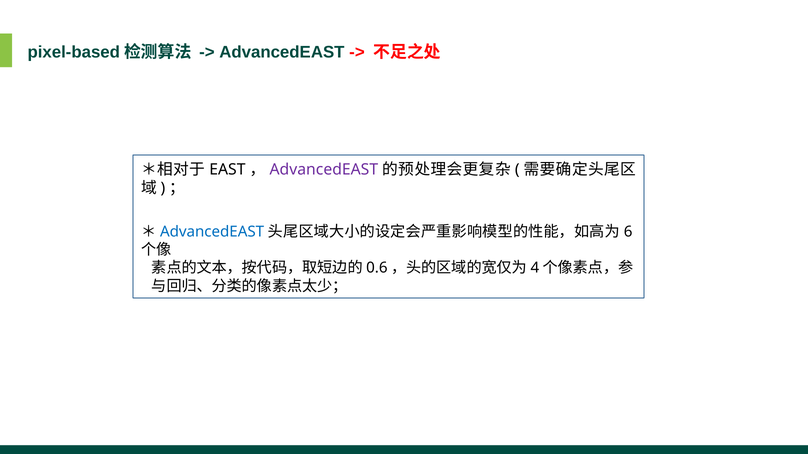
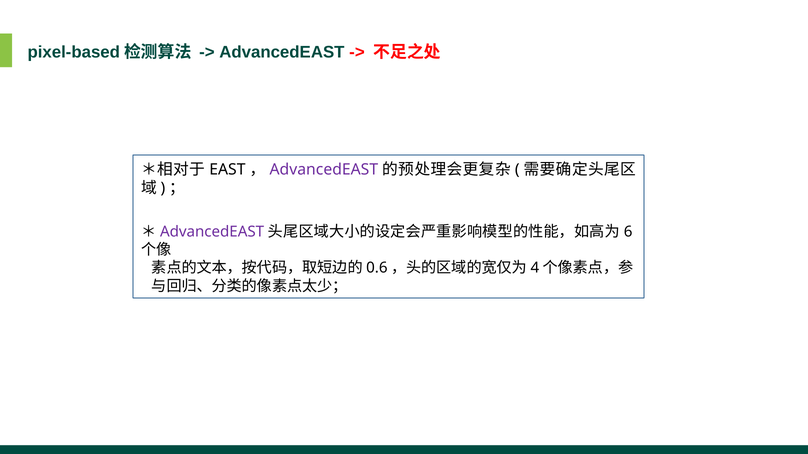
AdvancedEAST colour: blue -> purple (212, 232)
